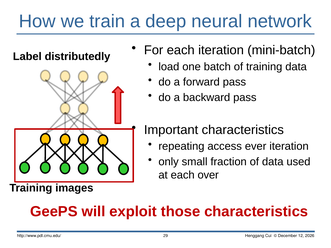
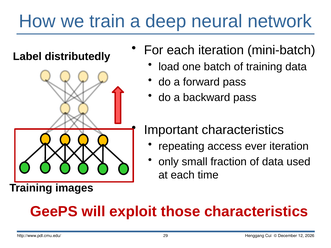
over: over -> time (208, 175)
